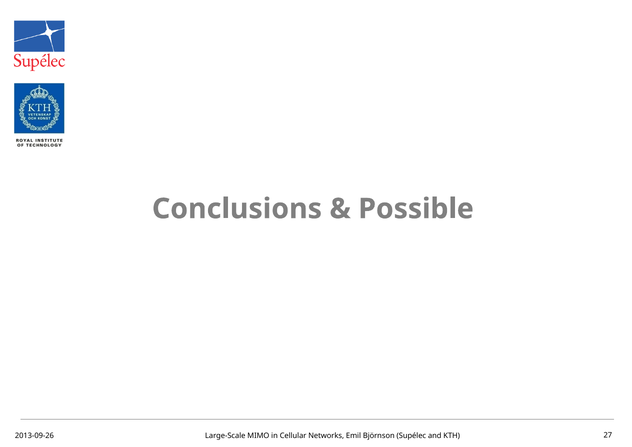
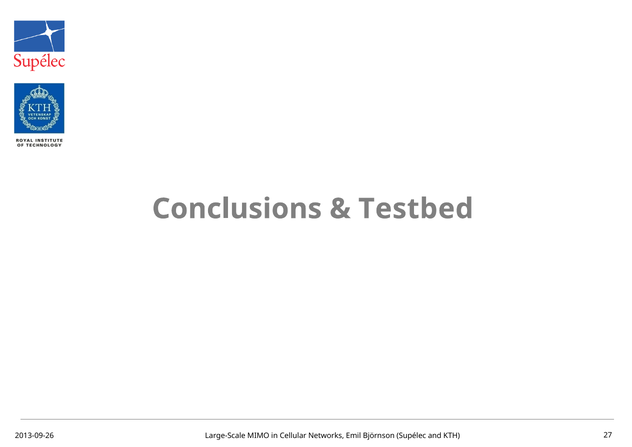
Possible: Possible -> Testbed (416, 209)
